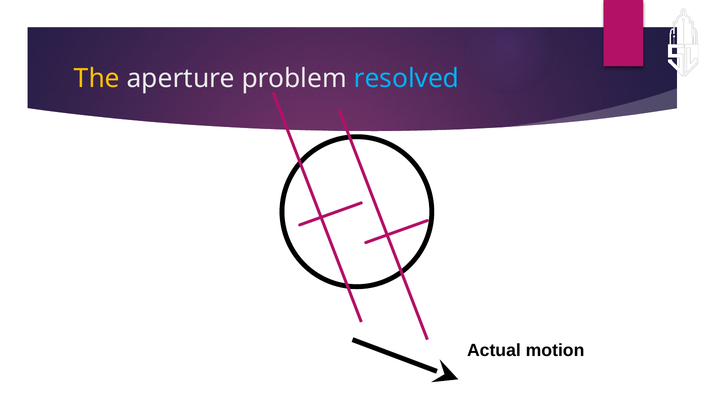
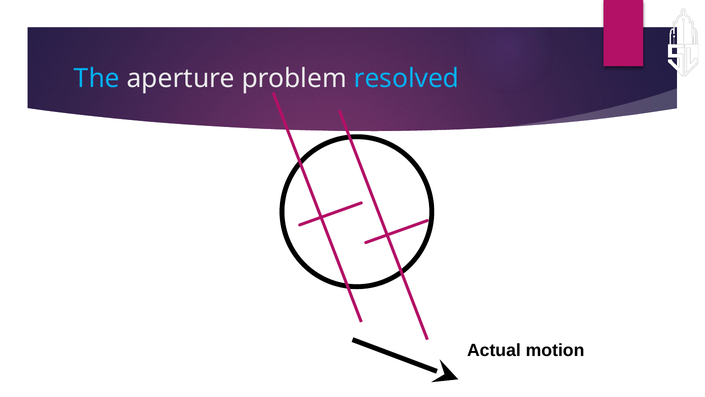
The colour: yellow -> light blue (97, 79)
